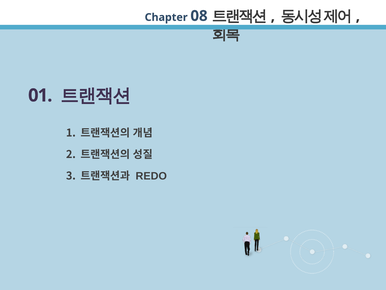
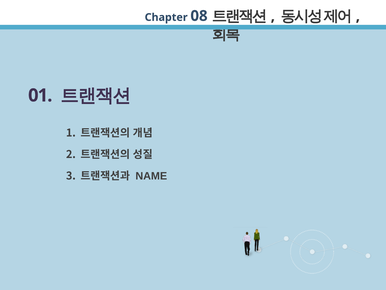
REDO: REDO -> NAME (151, 176)
